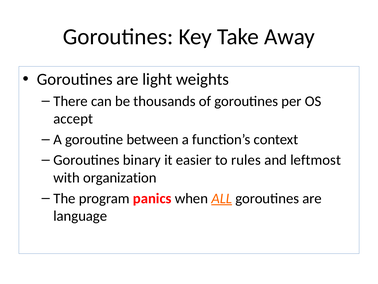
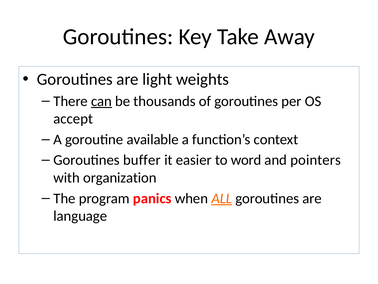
can underline: none -> present (101, 101)
between: between -> available (153, 139)
binary: binary -> buffer (142, 160)
rules: rules -> word (246, 160)
leftmost: leftmost -> pointers (316, 160)
